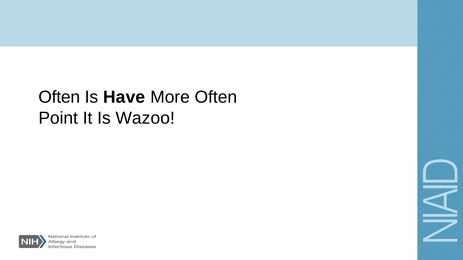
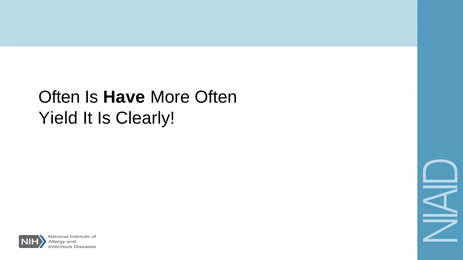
Point: Point -> Yield (58, 118)
Wazoo: Wazoo -> Clearly (145, 118)
